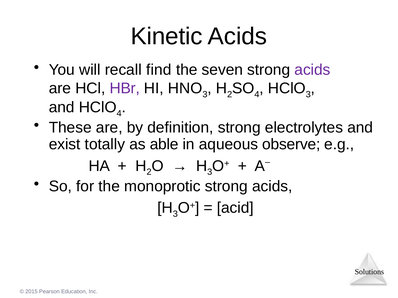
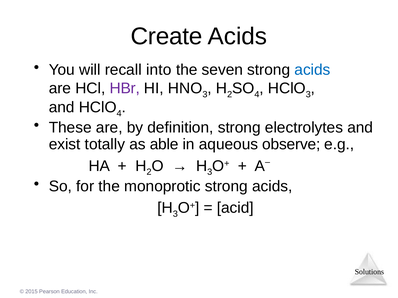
Kinetic: Kinetic -> Create (167, 37)
find: find -> into (159, 70)
acids colour: purple -> blue (312, 70)
